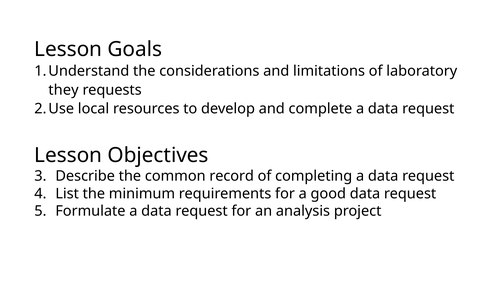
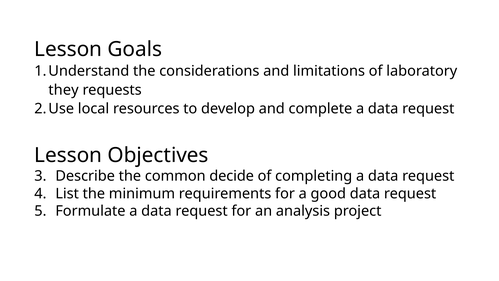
record: record -> decide (232, 176)
